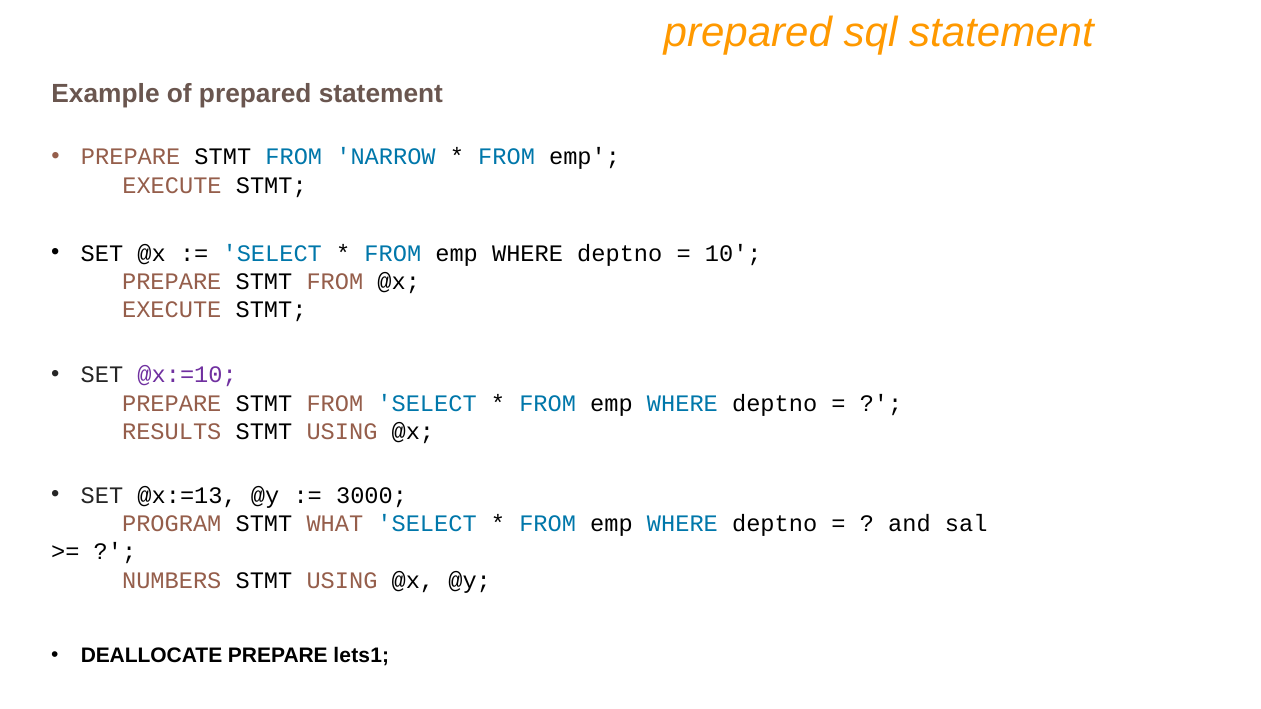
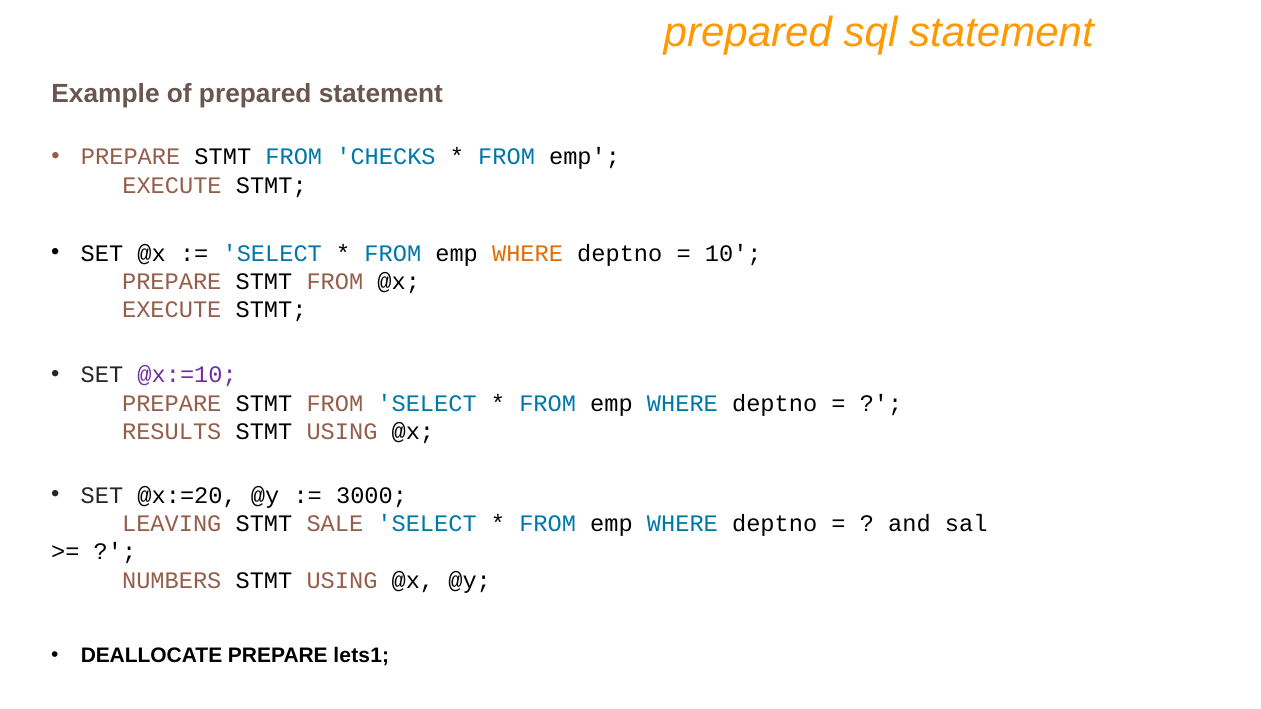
NARROW: NARROW -> CHECKS (386, 157)
WHERE colour: black -> orange (528, 254)
@x:=13: @x:=13 -> @x:=20 (187, 496)
PROGRAM: PROGRAM -> LEAVING (172, 524)
WHAT: WHAT -> SALE (335, 524)
